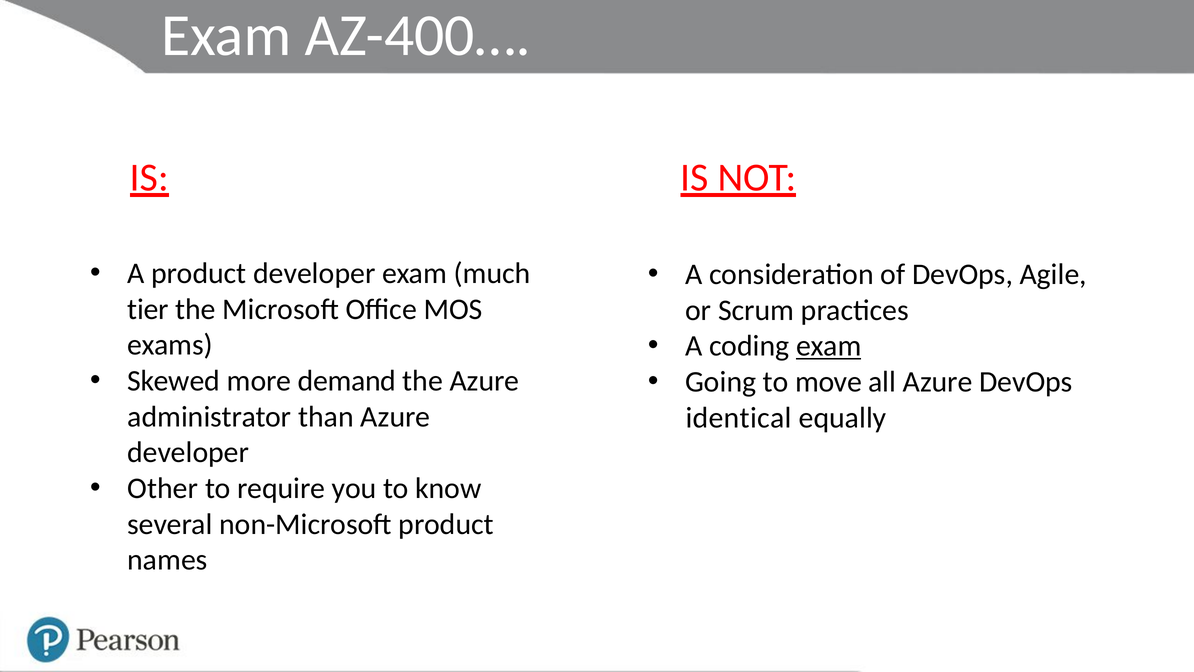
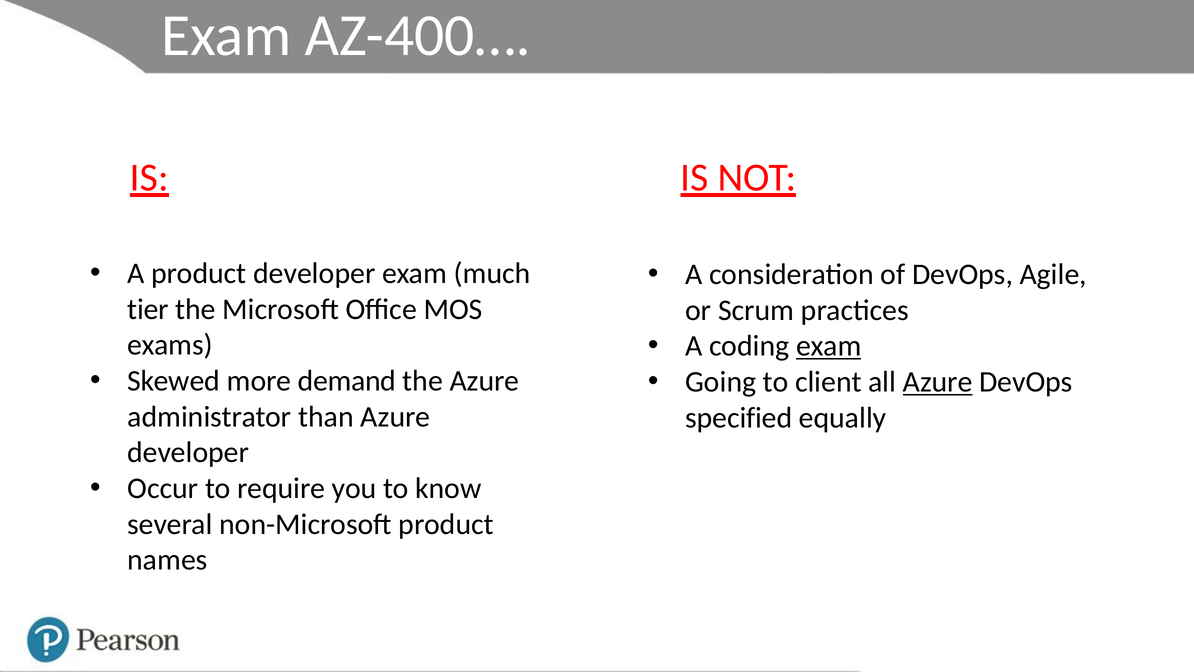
move: move -> client (828, 382)
Azure underline: none -> present (938, 382)
identical: identical -> specified (739, 417)
Other: Other -> Occur (163, 488)
